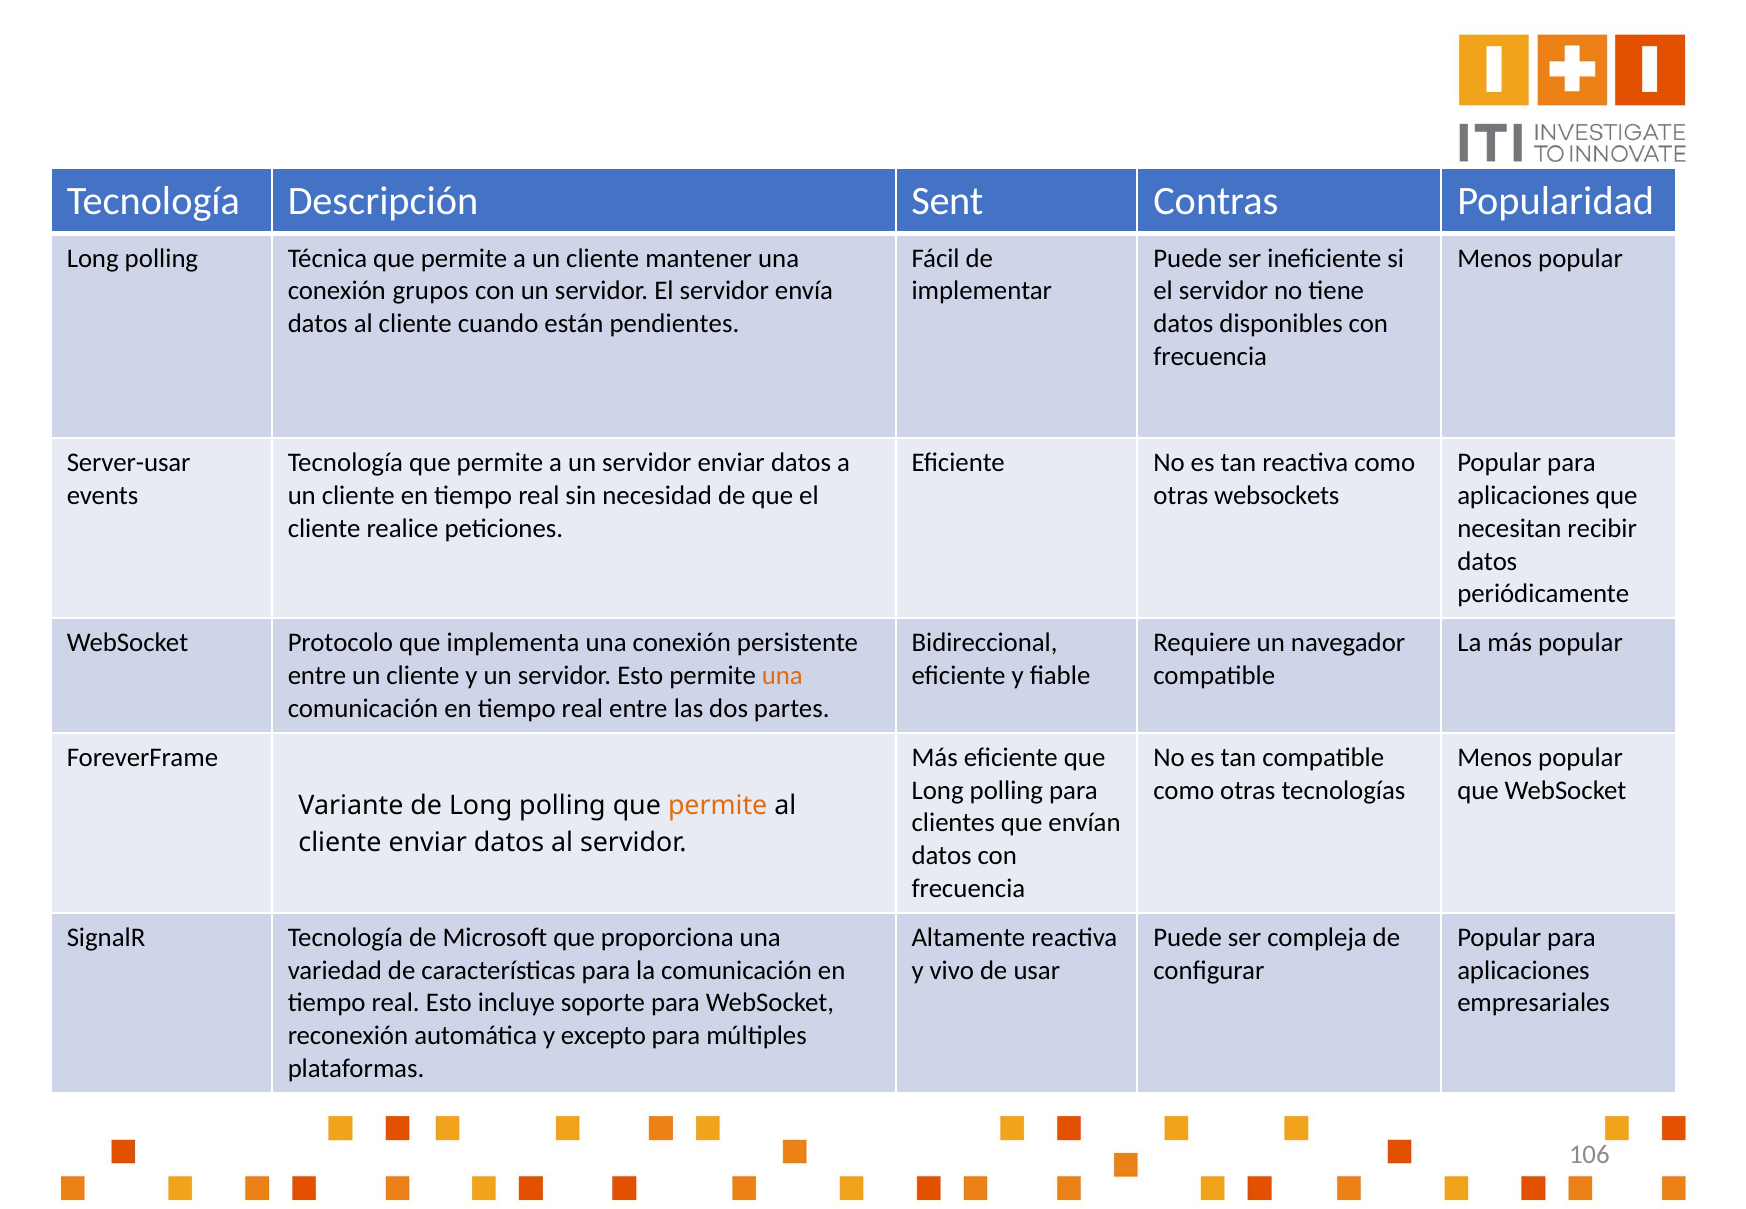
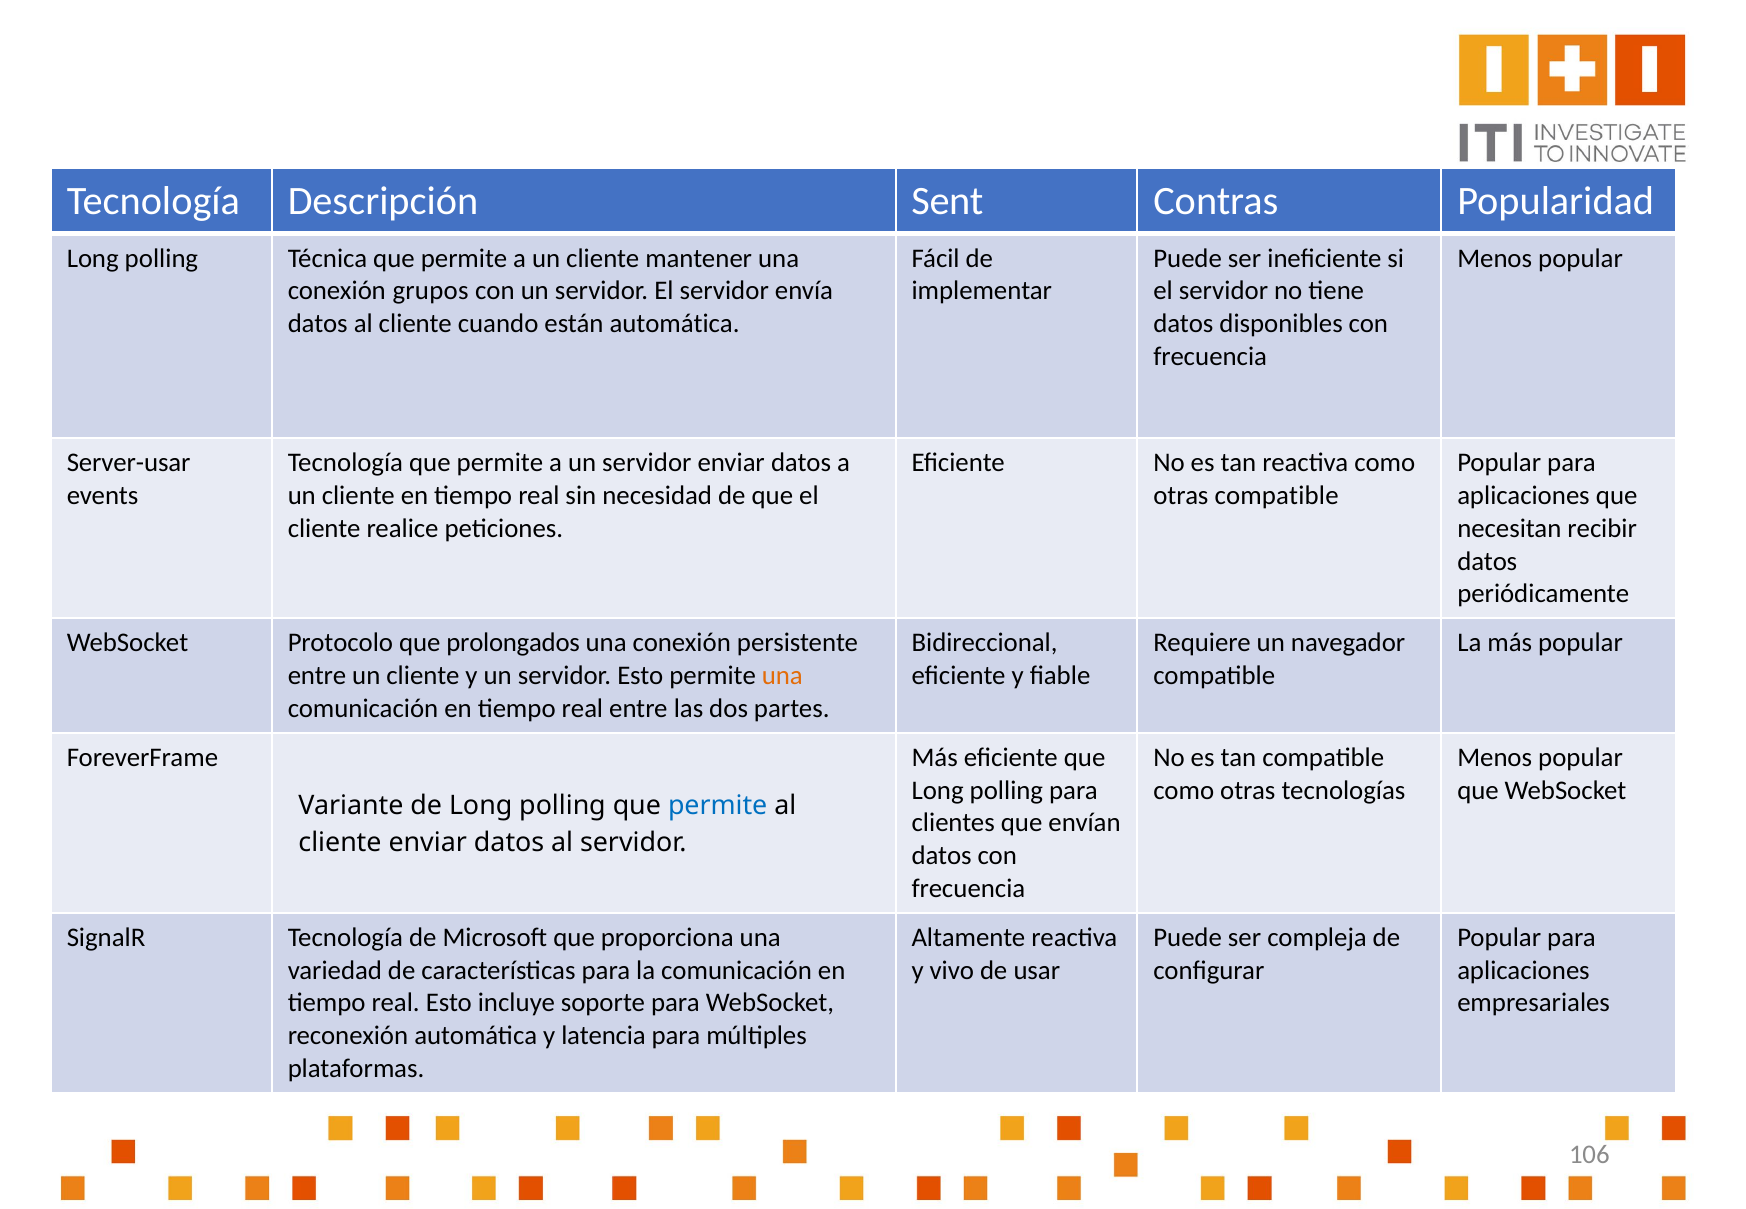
están pendientes: pendientes -> automática (675, 324)
otras websockets: websockets -> compatible (1277, 496)
implementa: implementa -> prolongados (513, 643)
permite colour: orange -> blue (718, 806)
excepto: excepto -> latencia (603, 1035)
